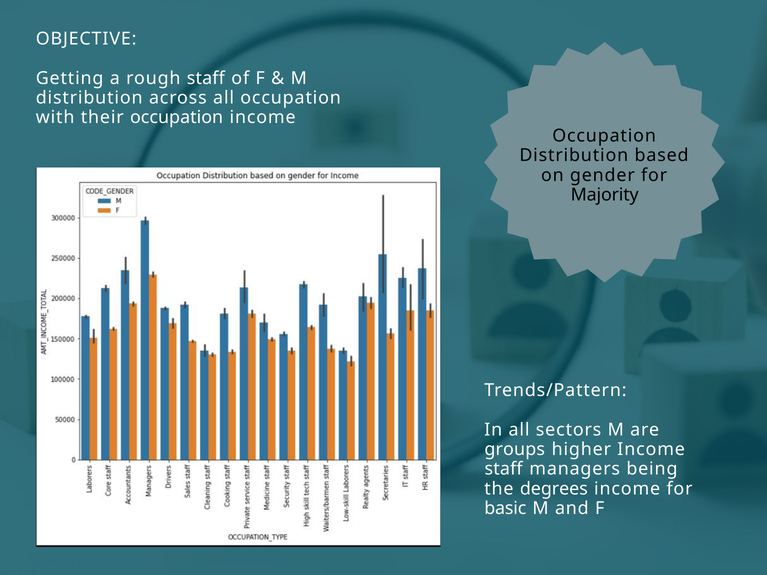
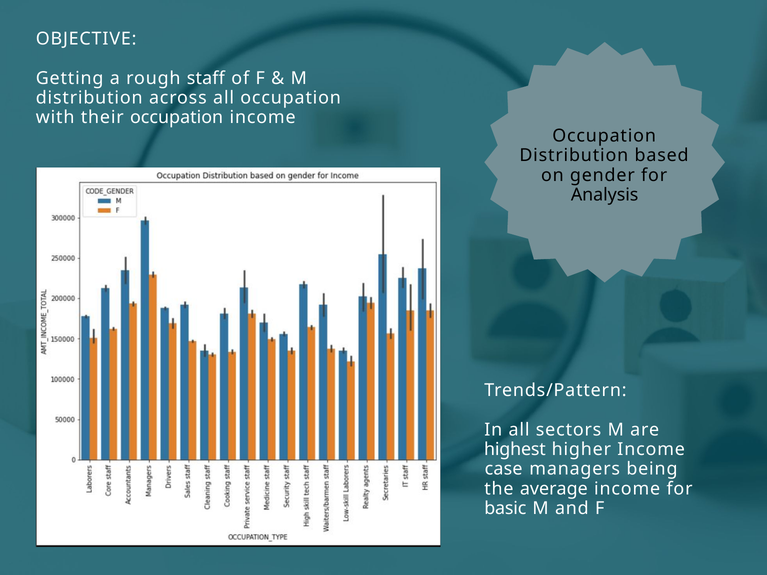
Majority: Majority -> Analysis (605, 195)
groups: groups -> highest (515, 450)
staff: staff -> case (504, 469)
degrees: degrees -> average (554, 489)
